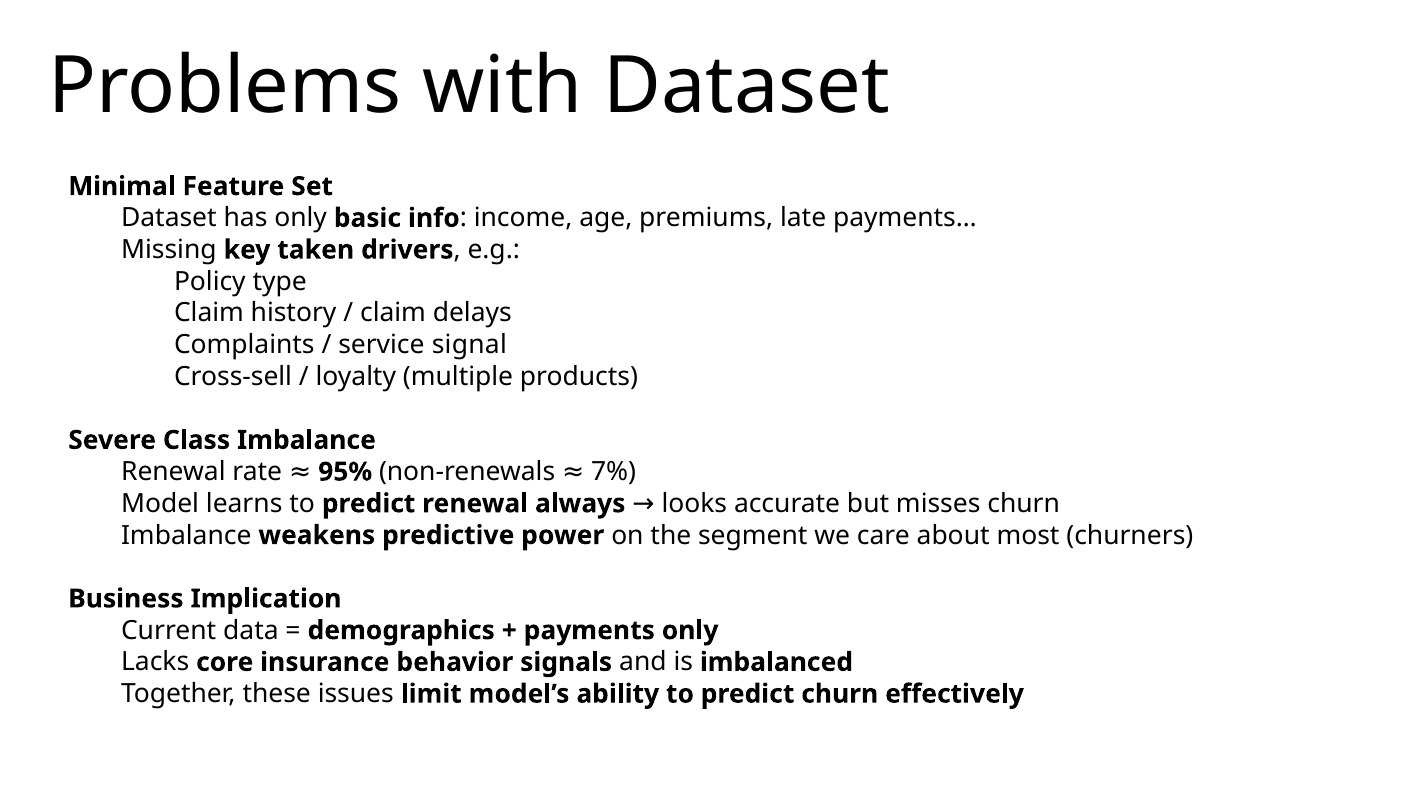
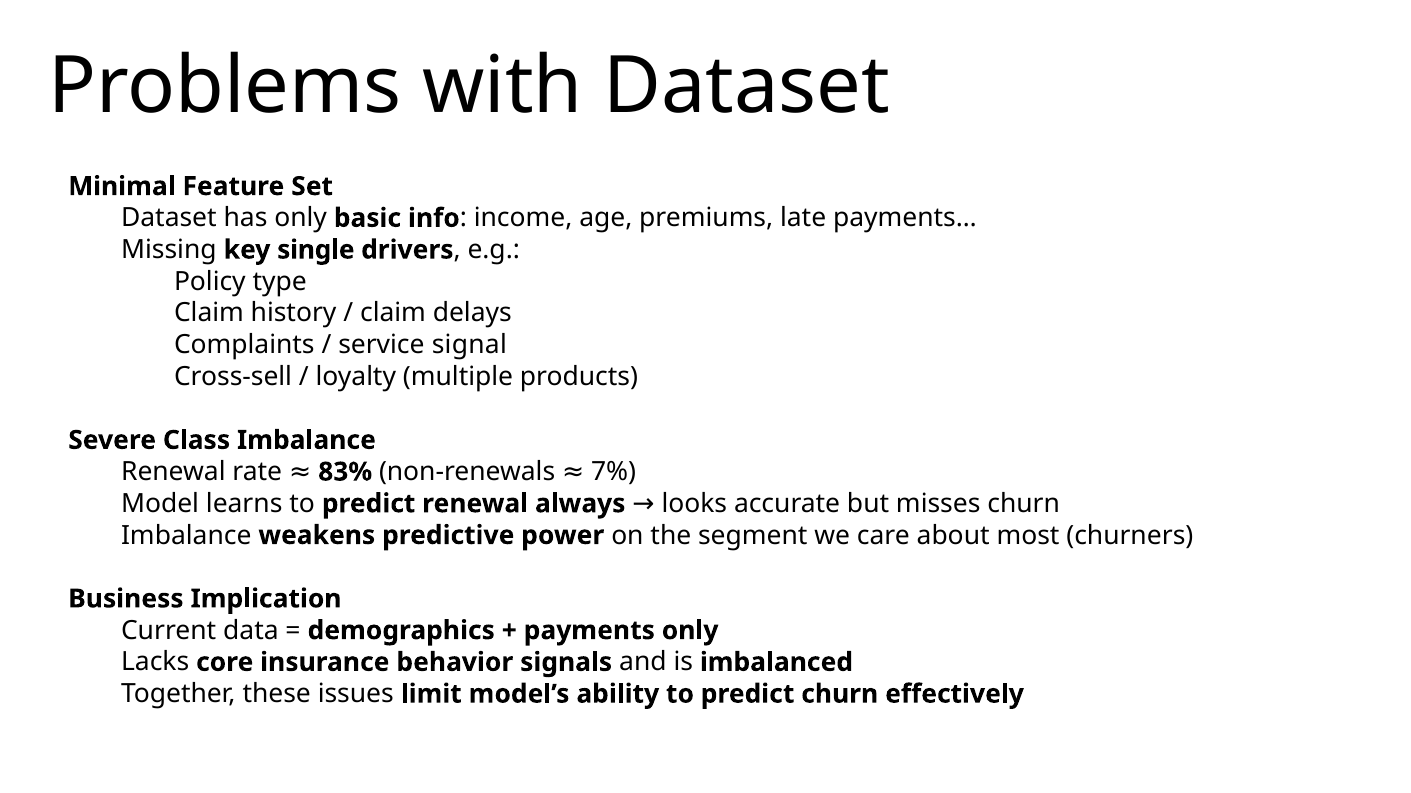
taken: taken -> single (316, 250)
95%: 95% -> 83% (345, 472)
